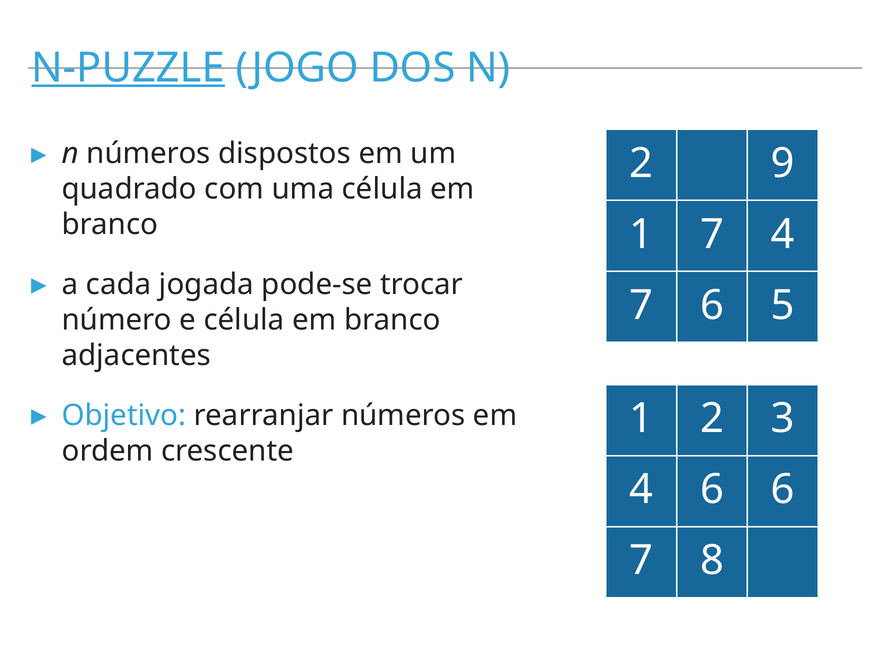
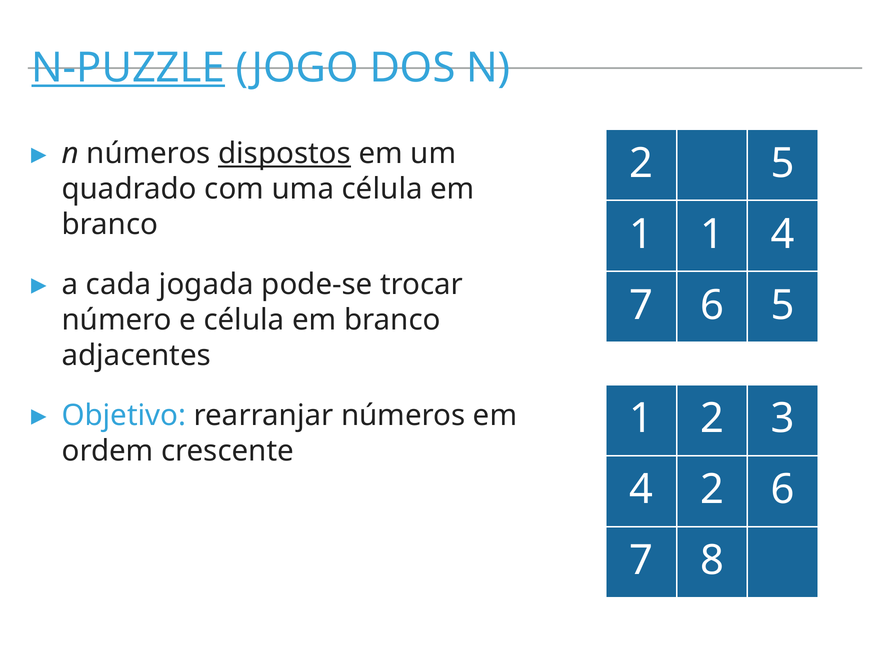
dispostos underline: none -> present (285, 154)
2 9: 9 -> 5 (783, 163)
1 7: 7 -> 1 (712, 234)
4 6: 6 -> 2 (712, 489)
